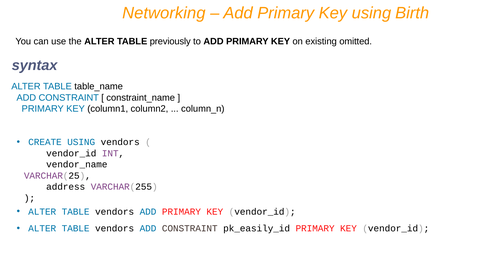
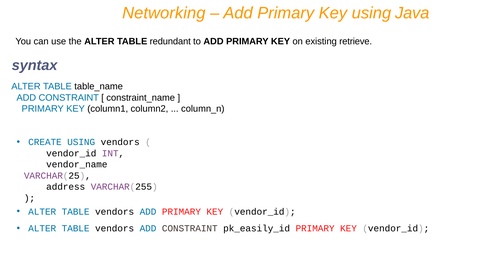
Birth: Birth -> Java (412, 13)
previously: previously -> redundant (170, 41)
omitted: omitted -> retrieve (356, 41)
